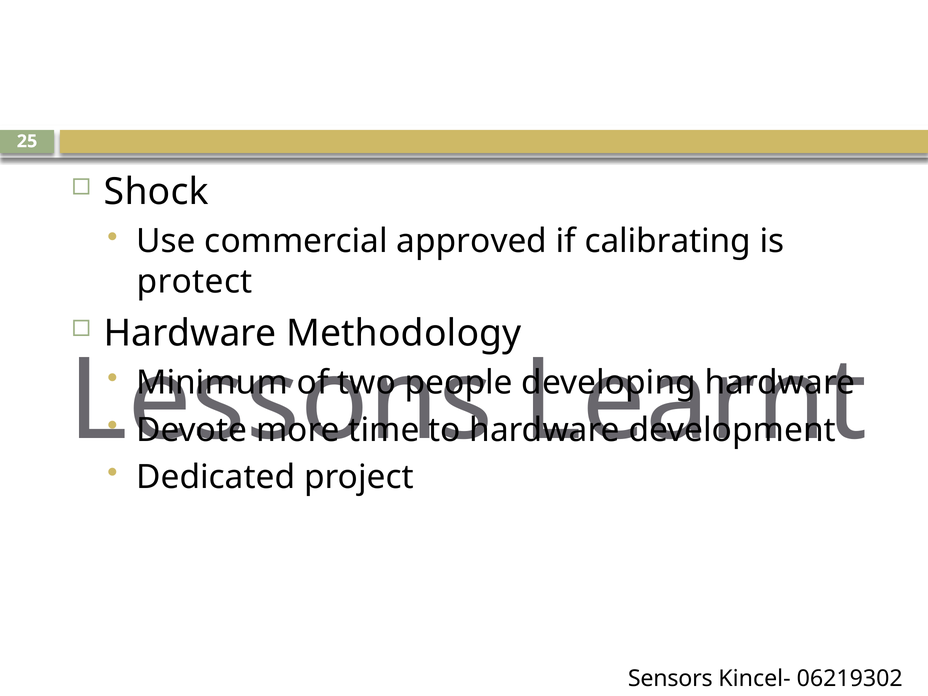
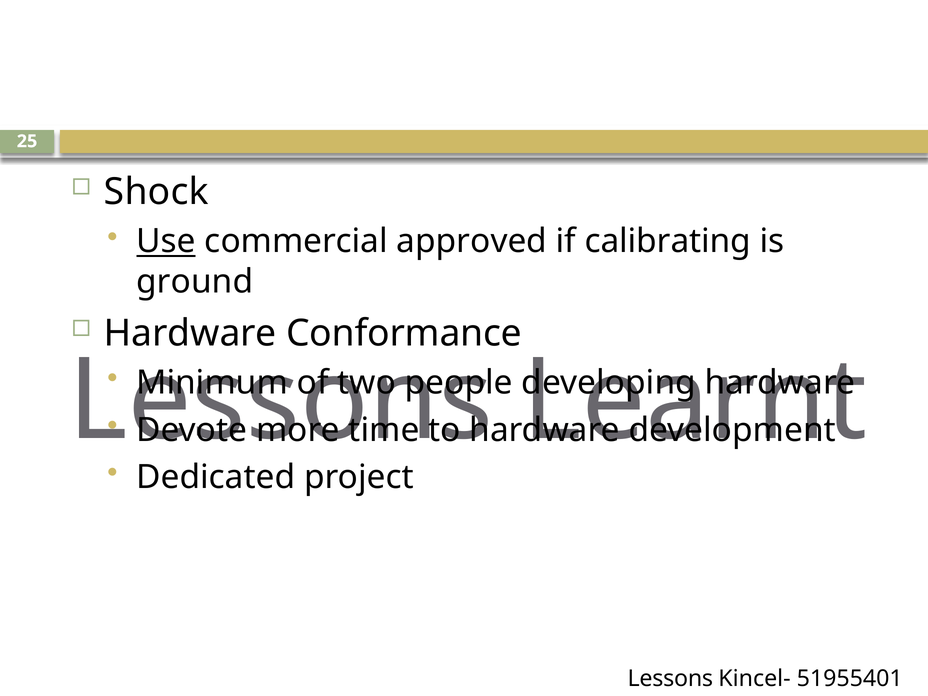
Use underline: none -> present (166, 241)
protect: protect -> ground (195, 282)
Methodology: Methodology -> Conformance (404, 333)
Sensors: Sensors -> Lessons (670, 679)
06219302: 06219302 -> 51955401 (850, 679)
